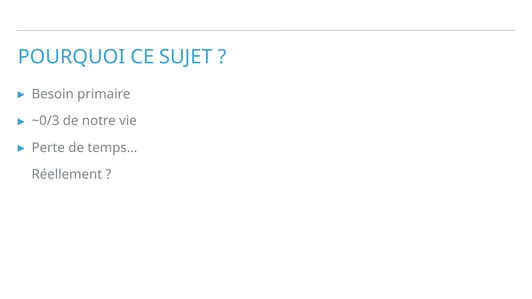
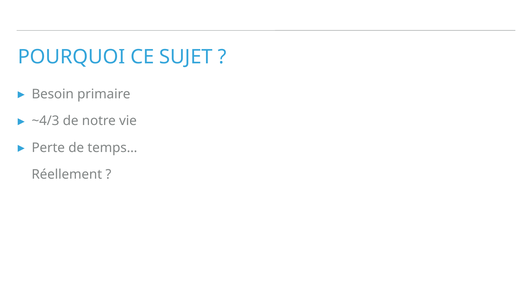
~0/3: ~0/3 -> ~4/3 (45, 121)
